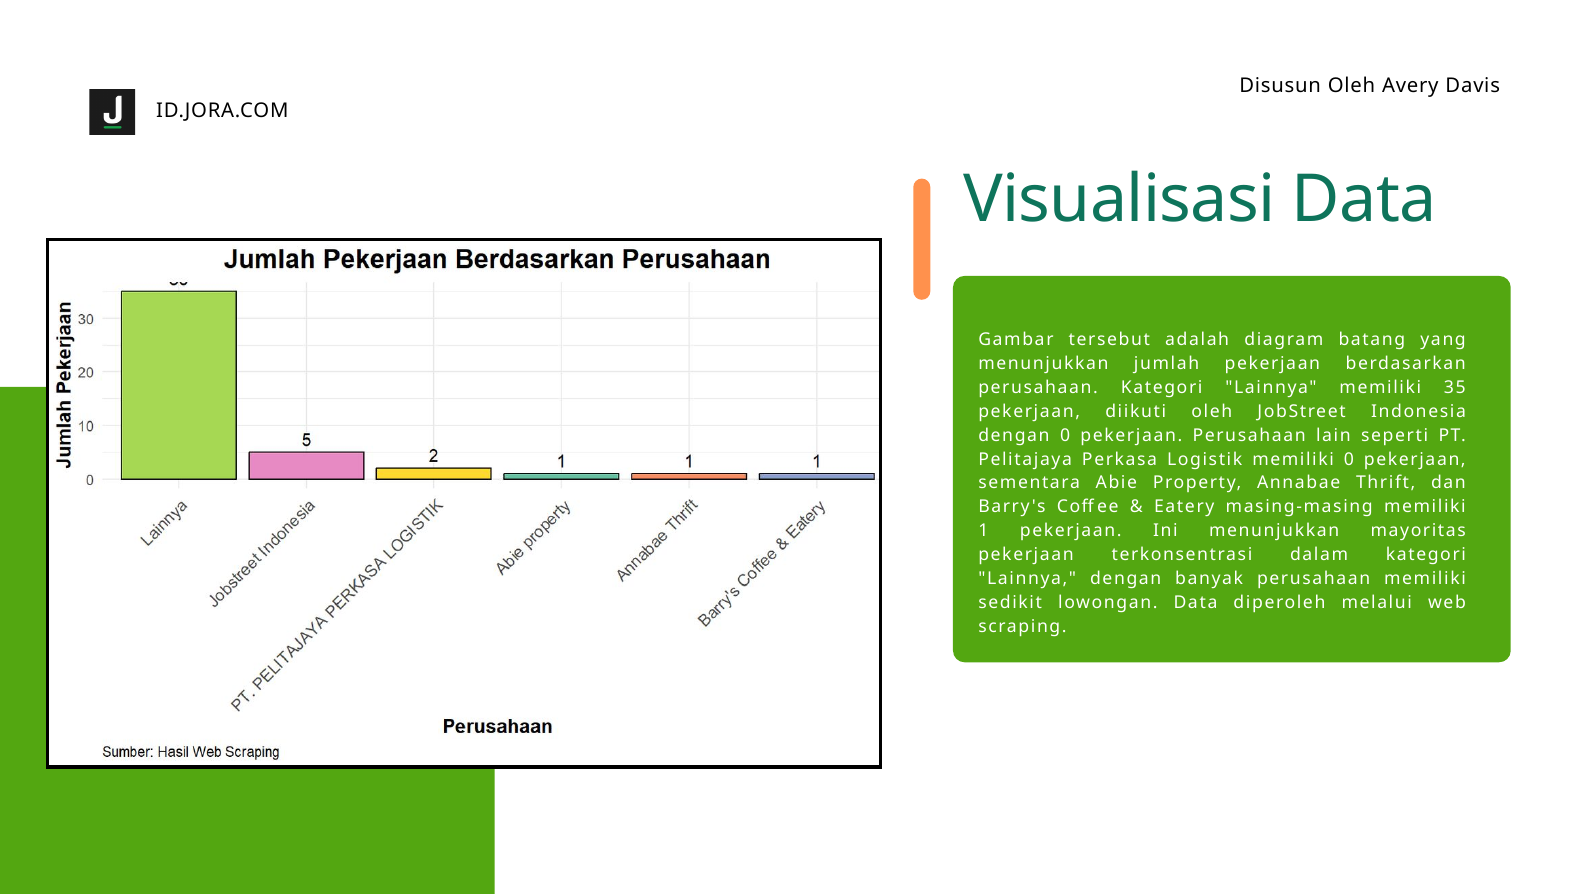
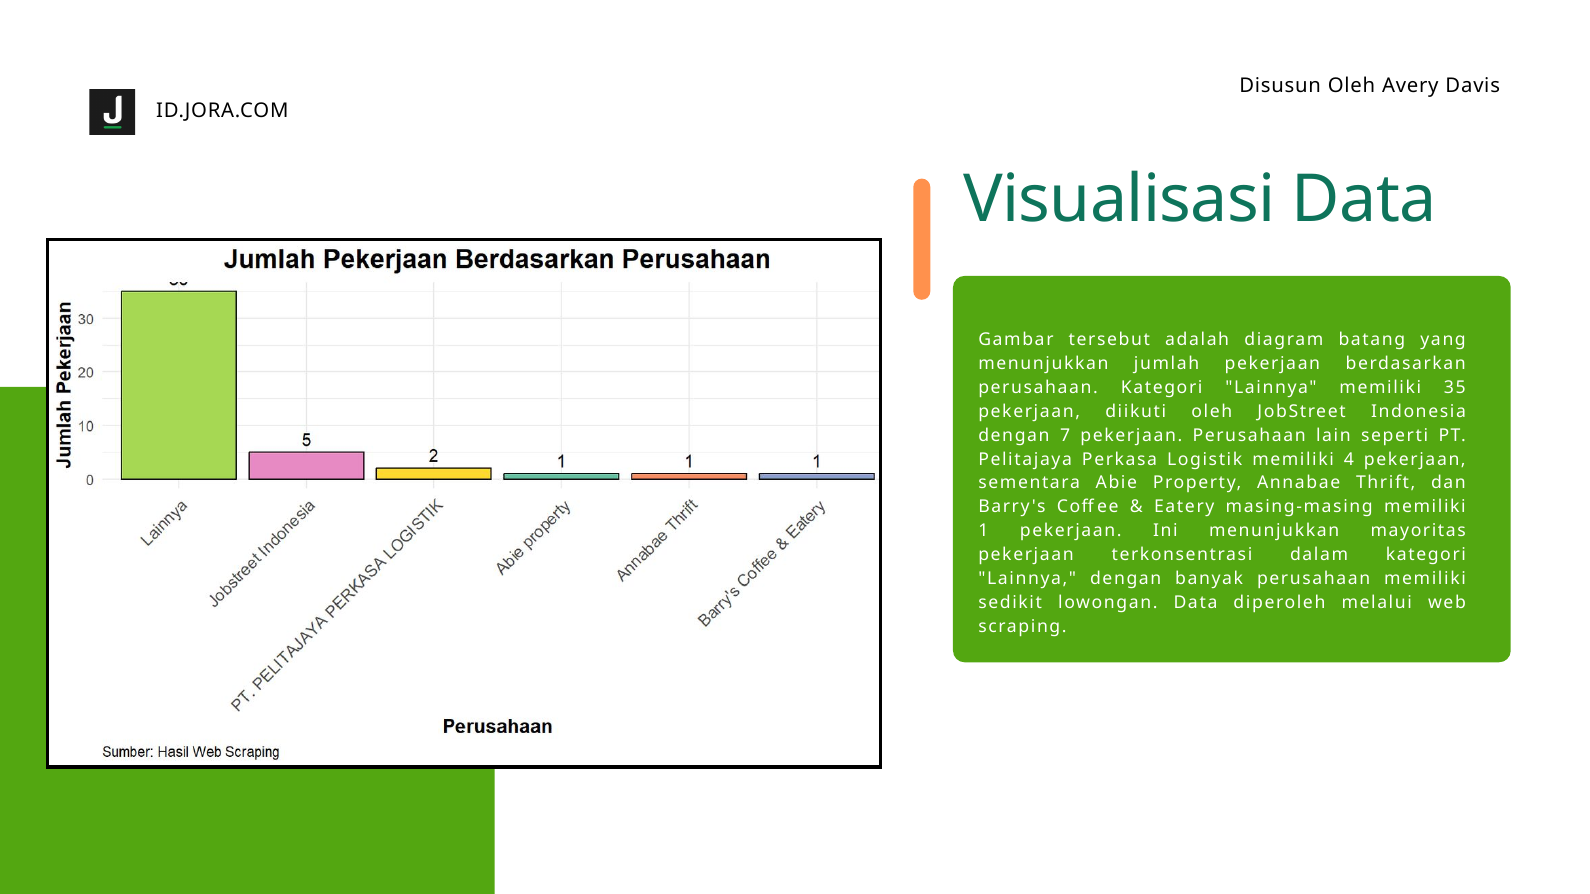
dengan 0: 0 -> 7 (1065, 436)
memiliki 0: 0 -> 4 (1349, 460)
